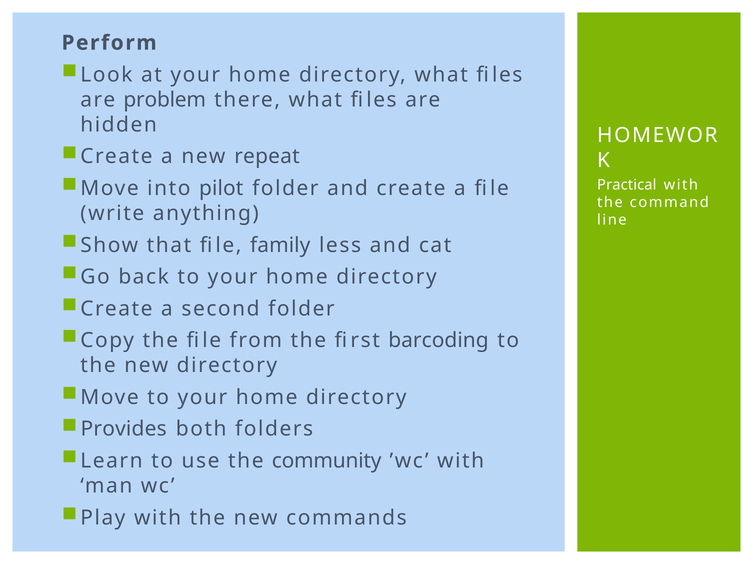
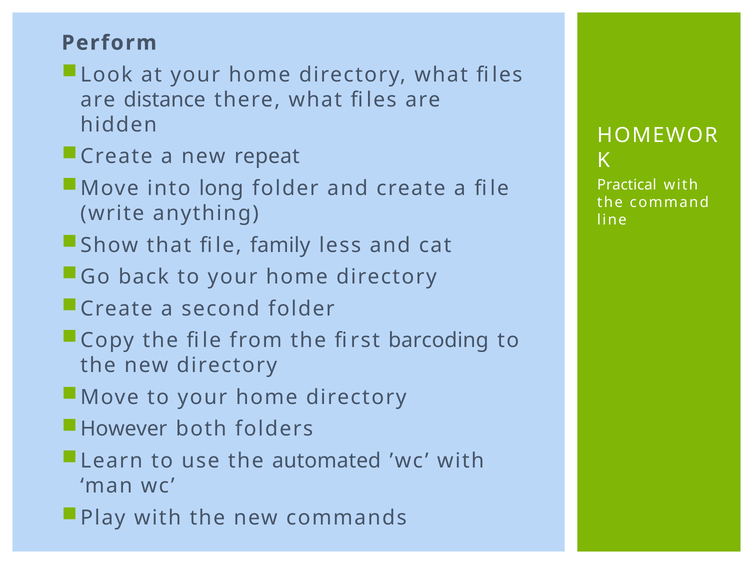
problem: problem -> distance (165, 100)
pilot: pilot -> long (221, 189)
Provides: Provides -> However (124, 430)
community: community -> automated (327, 461)
